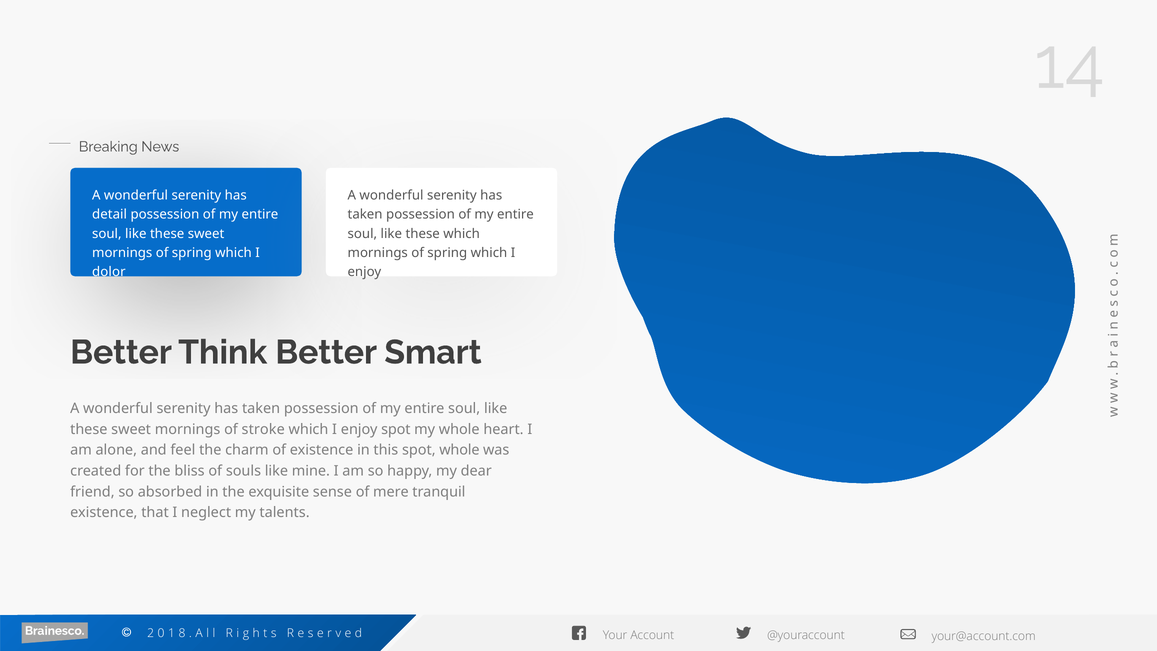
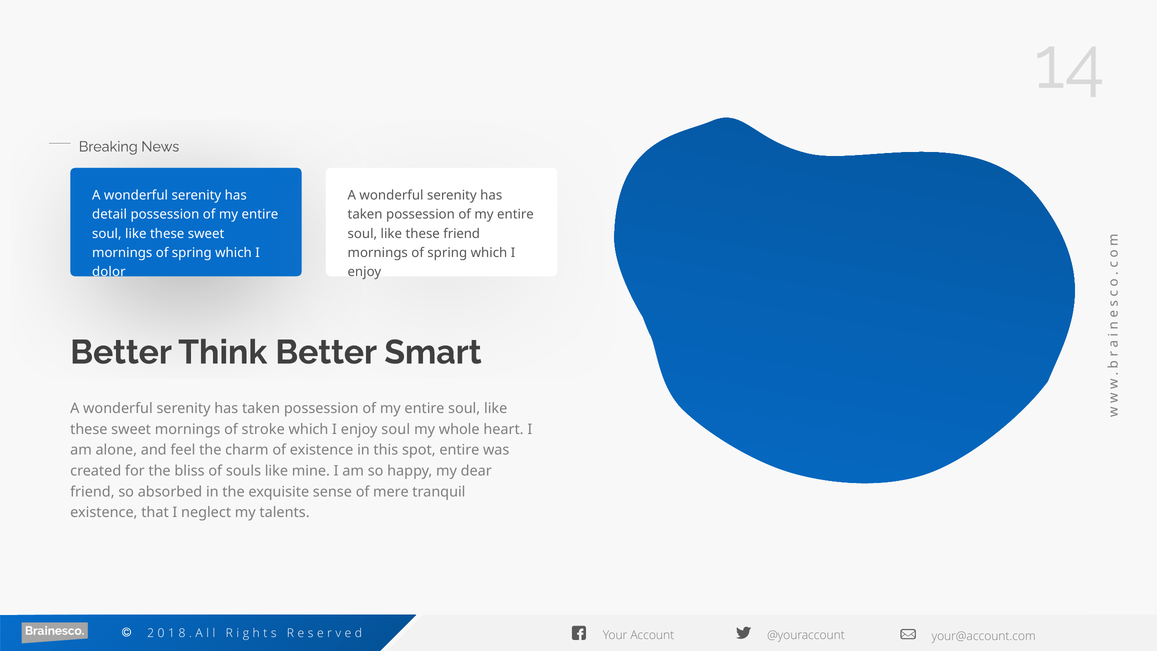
these which: which -> friend (462, 234)
enjoy spot: spot -> soul (396, 429)
spot whole: whole -> entire (459, 450)
